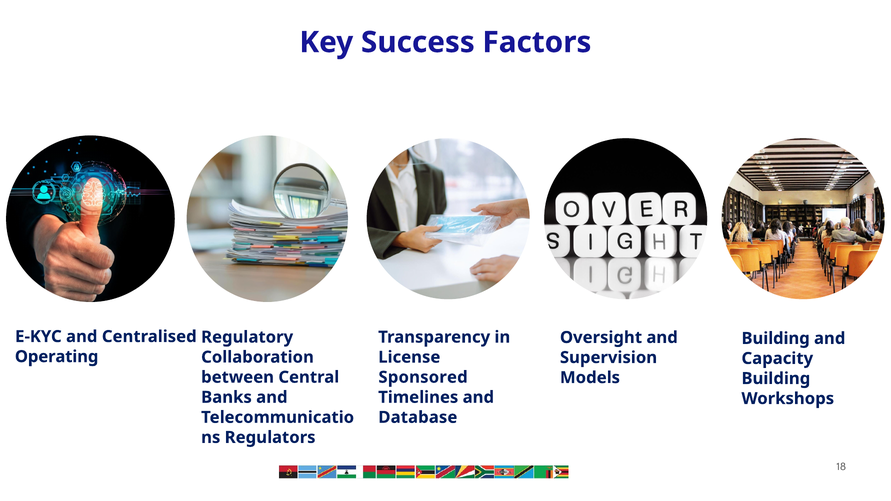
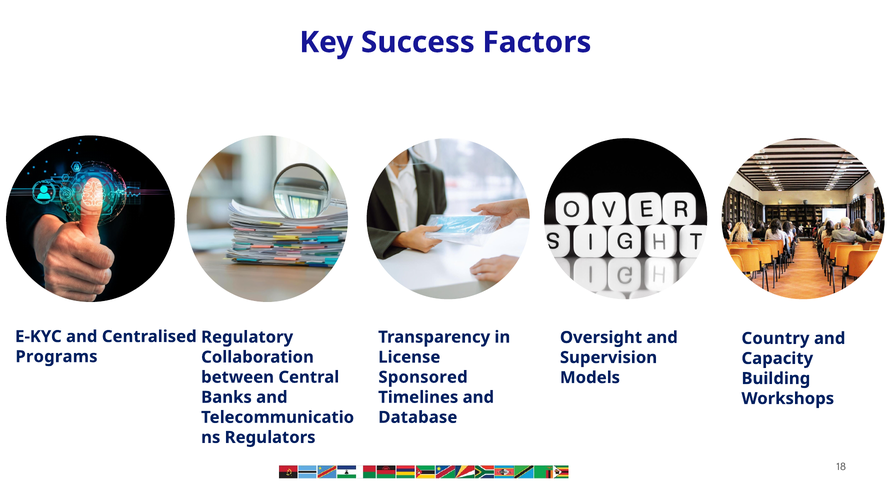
Building: Building -> Country (775, 339)
Operating: Operating -> Programs (56, 357)
